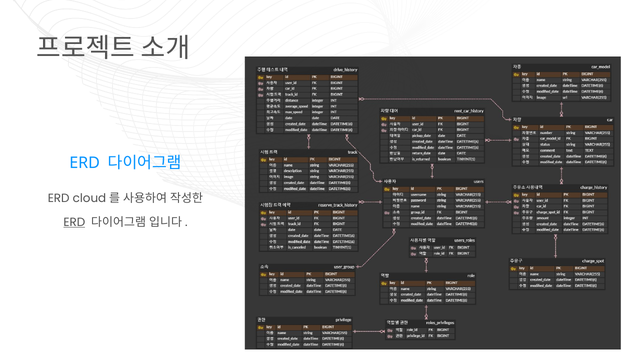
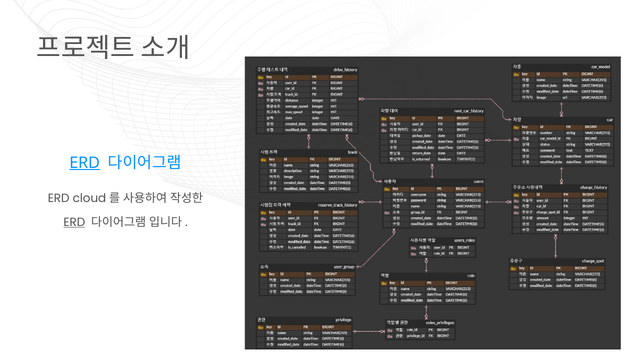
ERD underline: none -> present (85, 163)
